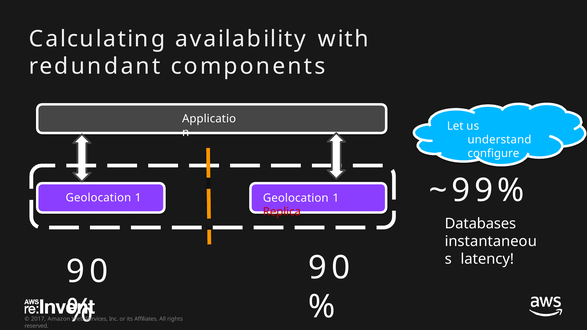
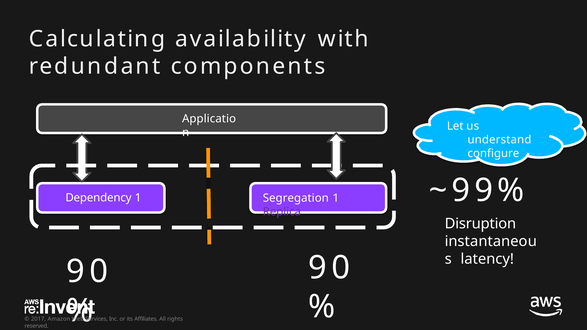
Geolocation: Geolocation -> Dependency (98, 198)
1 Geolocation: Geolocation -> Segregation (296, 198)
Replica colour: red -> purple (282, 212)
Databases: Databases -> Disruption (480, 224)
